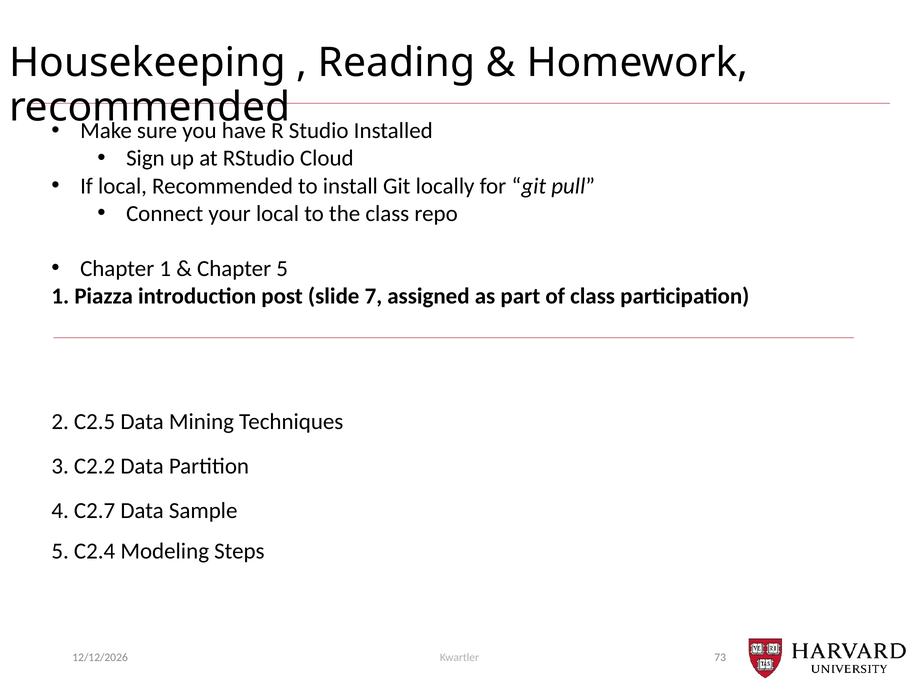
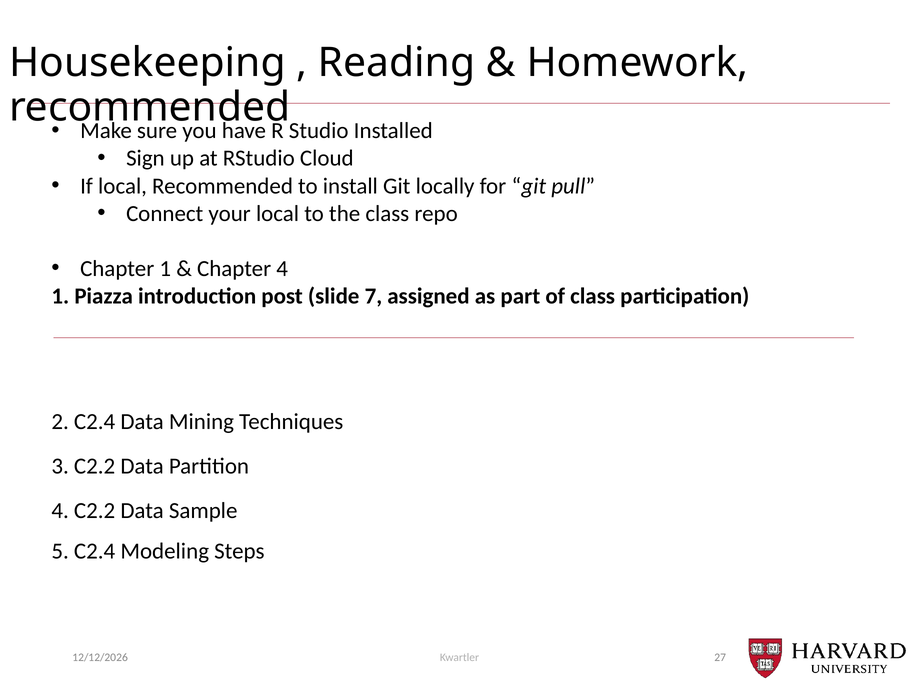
Chapter 5: 5 -> 4 (282, 269)
2 C2.5: C2.5 -> C2.4 (95, 422)
4 C2.7: C2.7 -> C2.2 (95, 511)
73: 73 -> 27 (720, 658)
